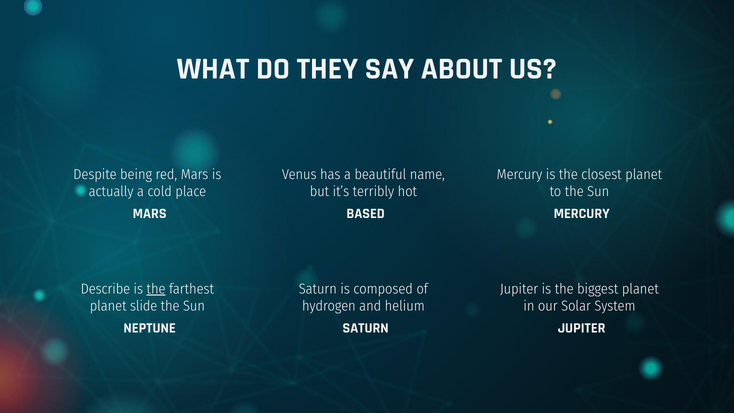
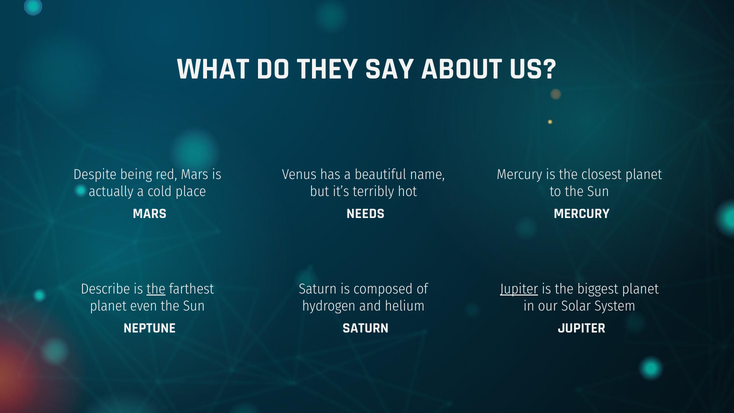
BASED: BASED -> NEEDS (366, 213)
Jupiter underline: none -> present (519, 289)
slide: slide -> even (144, 306)
